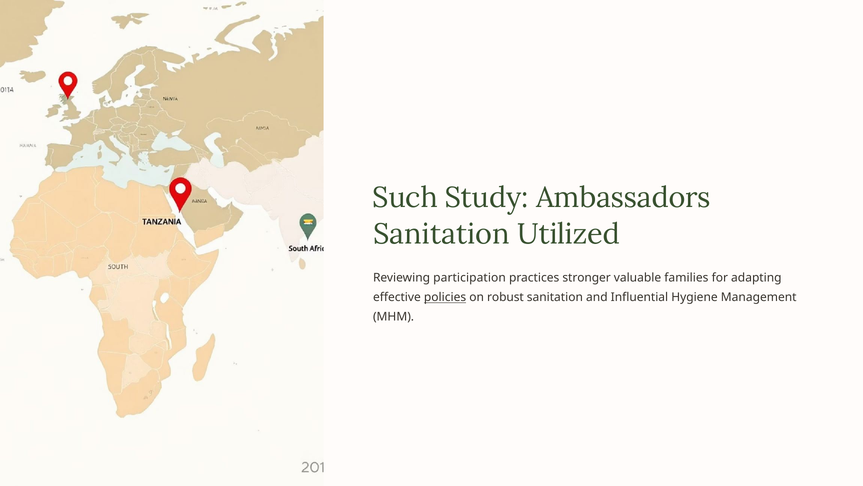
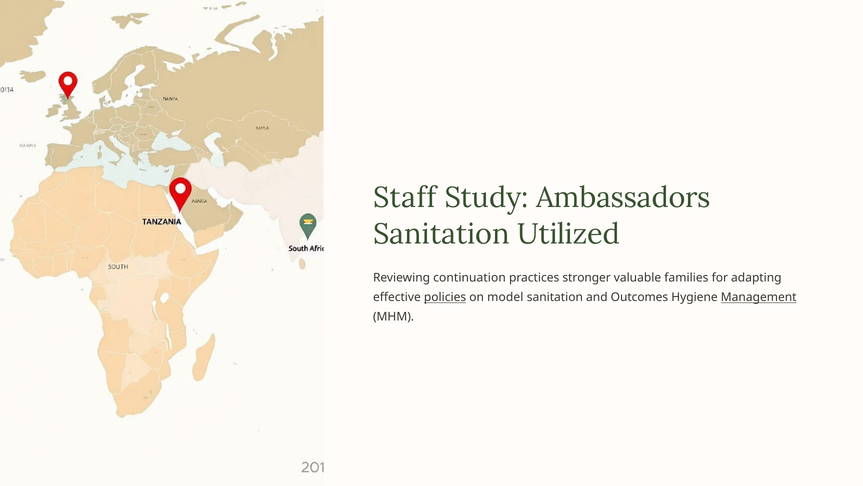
Such: Such -> Staff (405, 198)
participation: participation -> continuation (470, 278)
robust: robust -> model (505, 297)
Influential: Influential -> Outcomes (639, 297)
Management underline: none -> present (759, 297)
